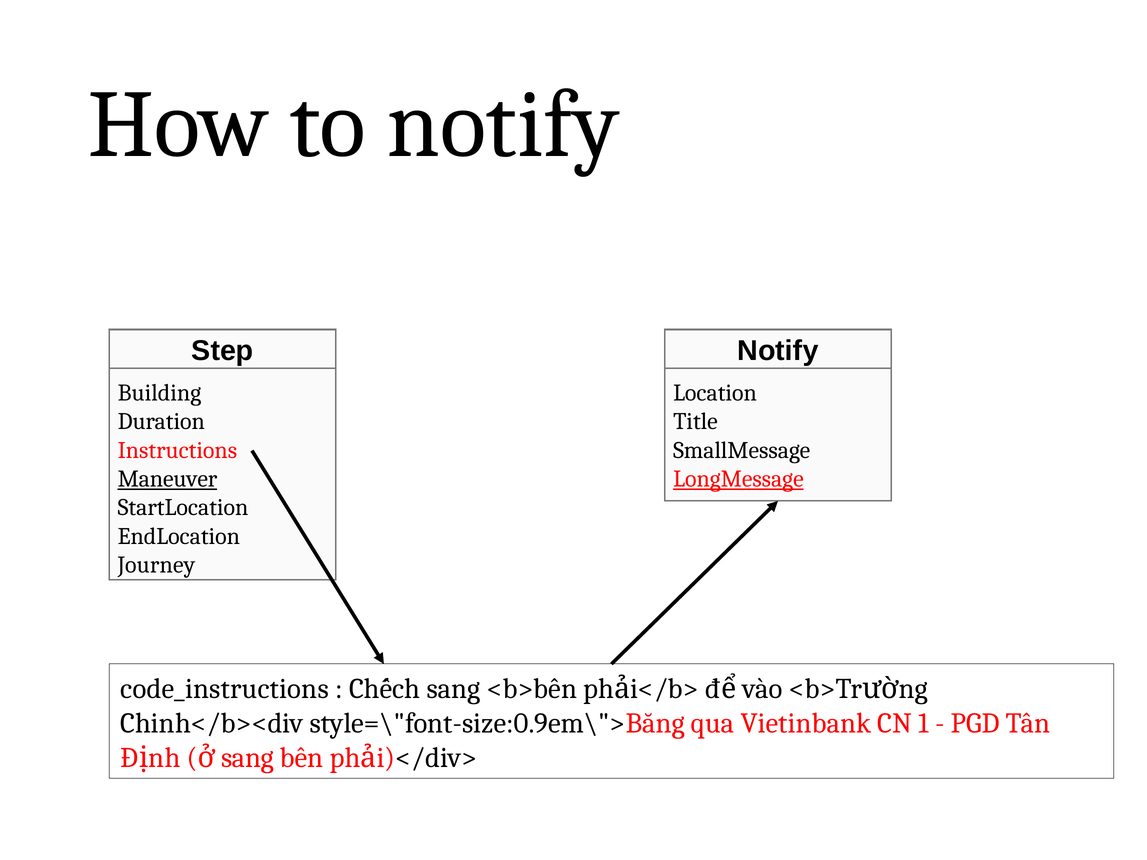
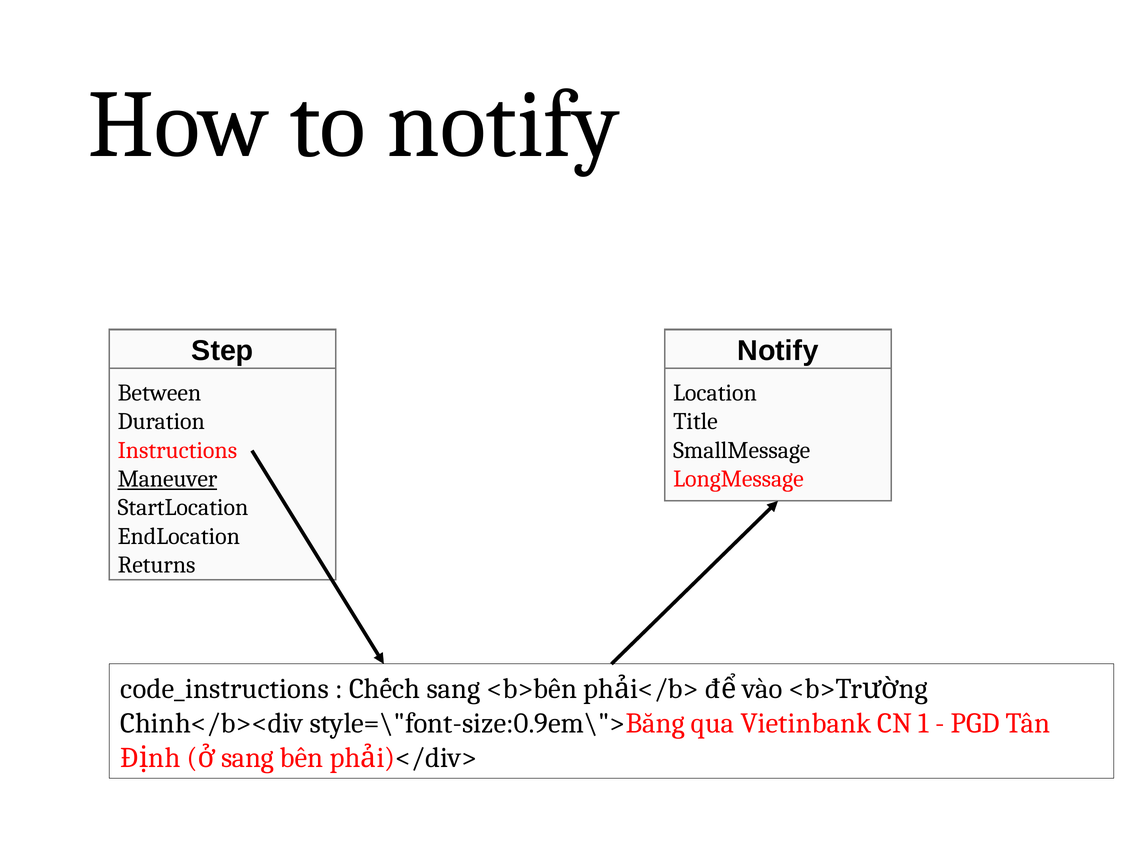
Building: Building -> Between (159, 393)
LongMessage underline: present -> none (738, 479)
Journey: Journey -> Returns (157, 565)
